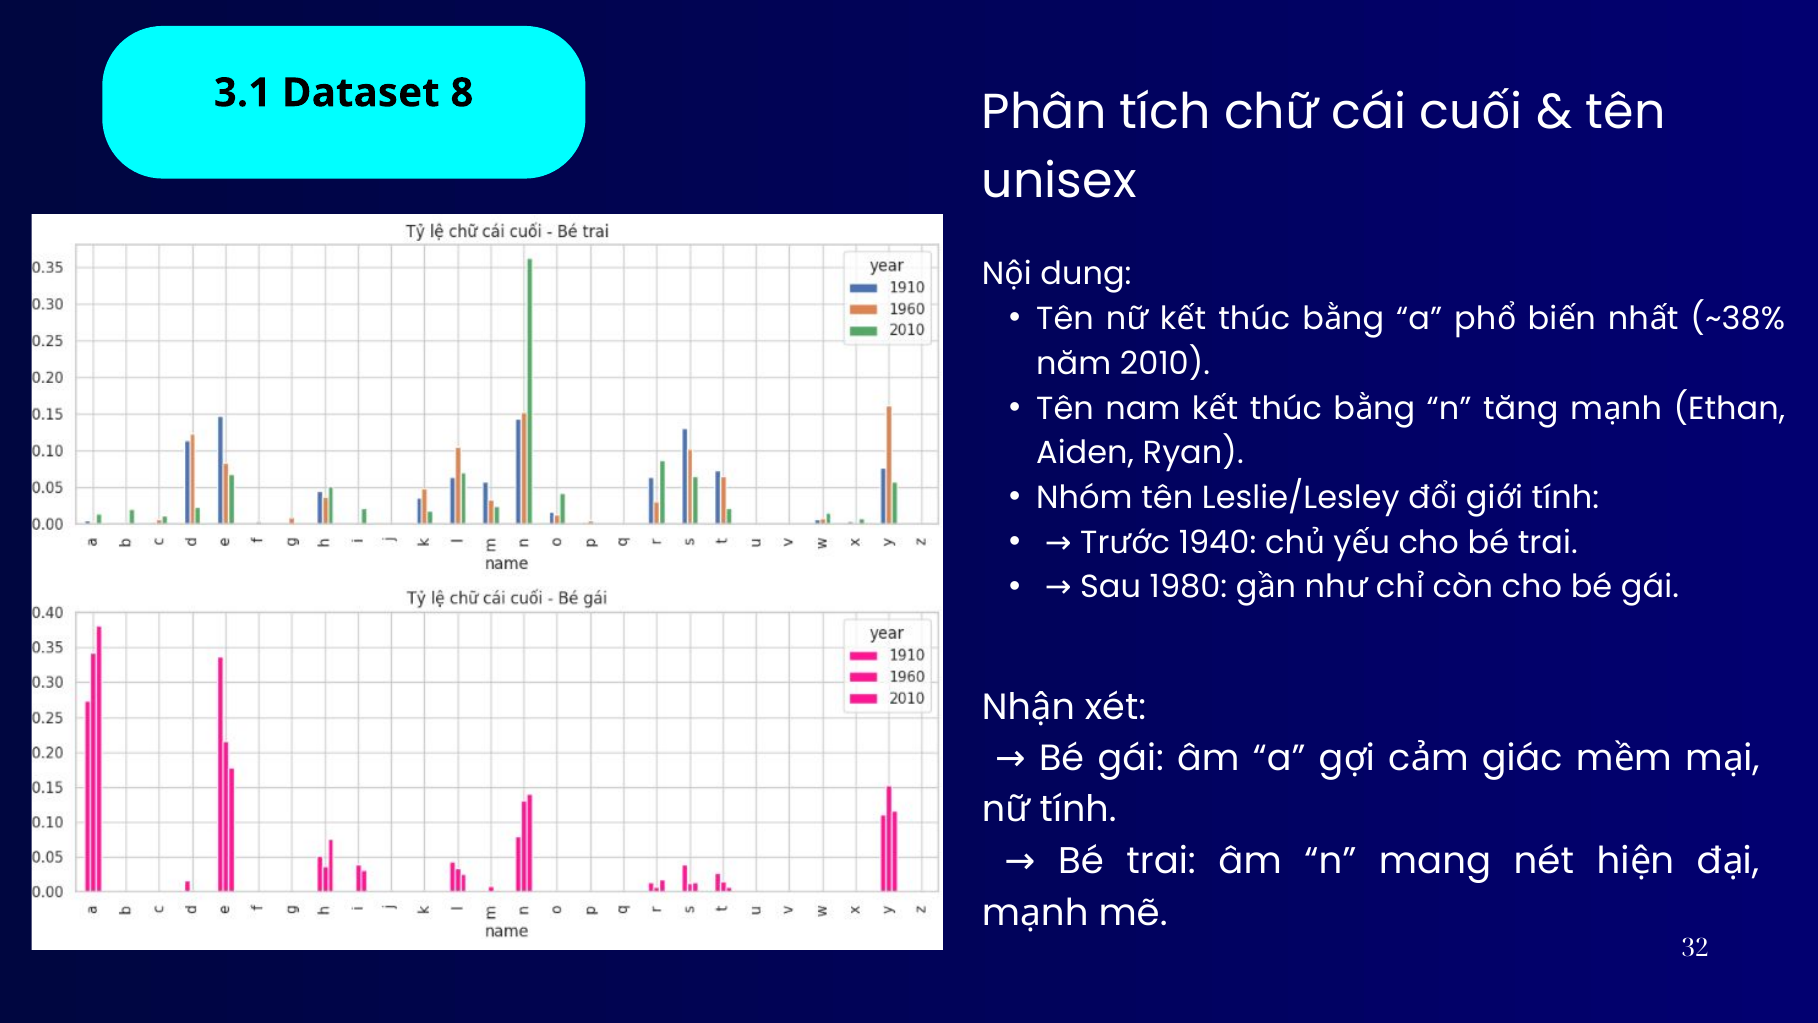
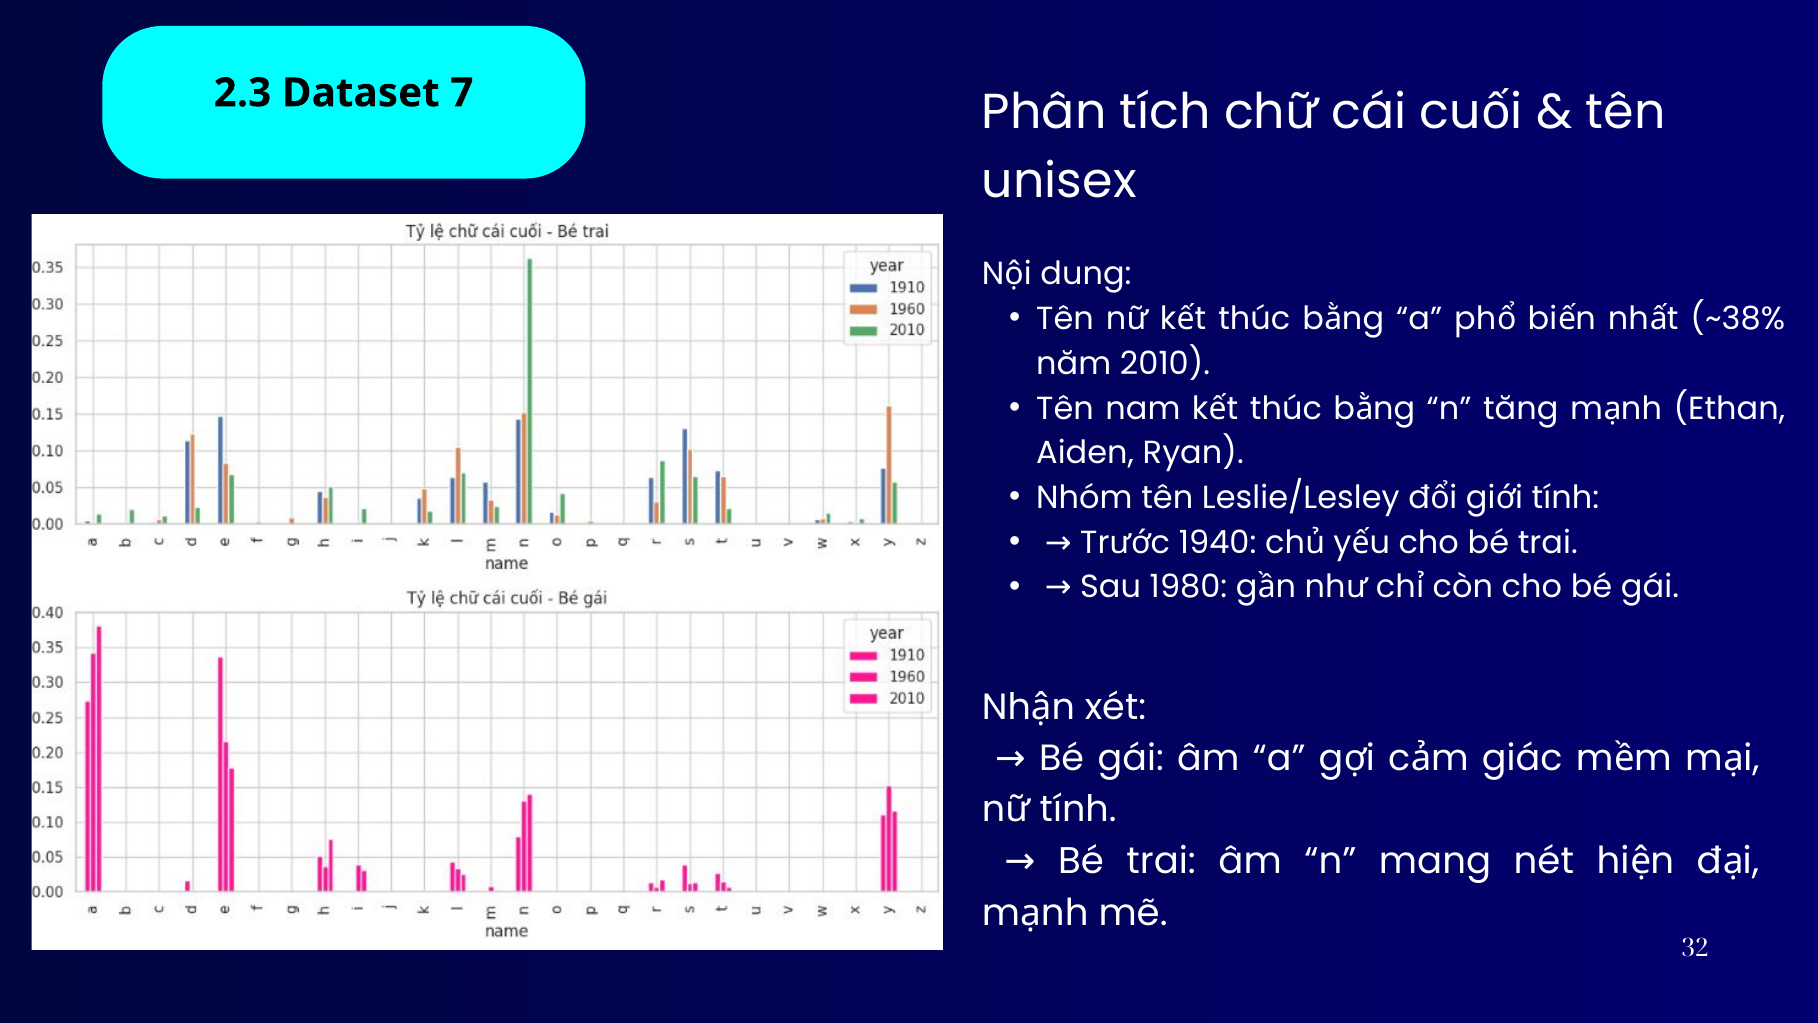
3.1: 3.1 -> 2.3 (243, 93)
8: 8 -> 7 (462, 93)
